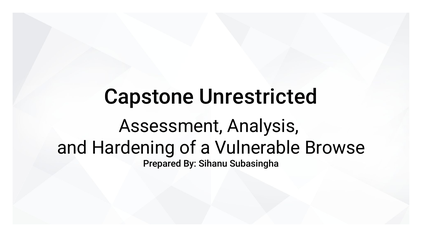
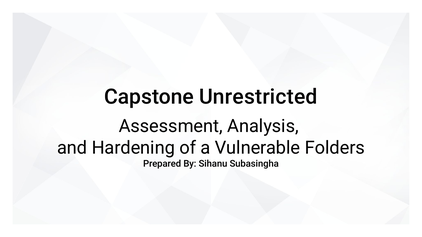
Browse: Browse -> Folders (335, 148)
